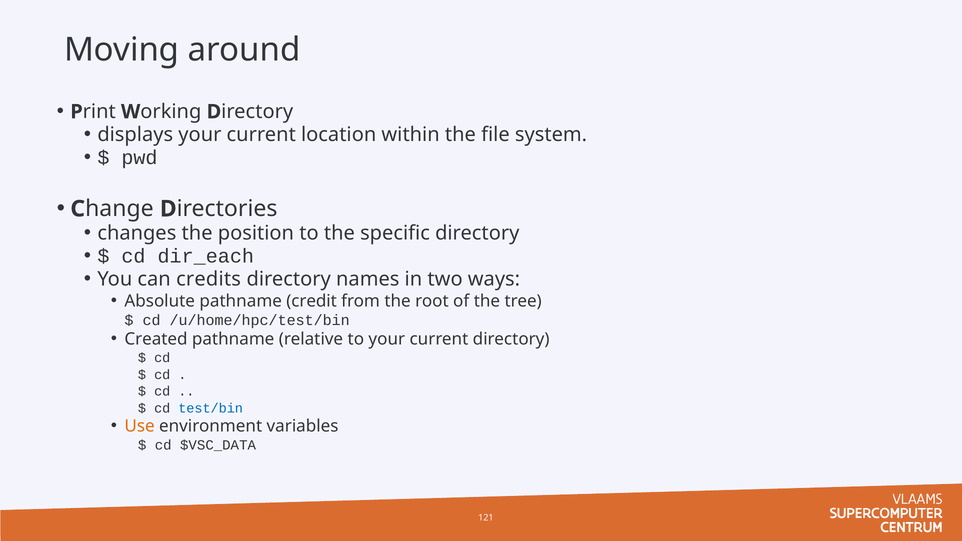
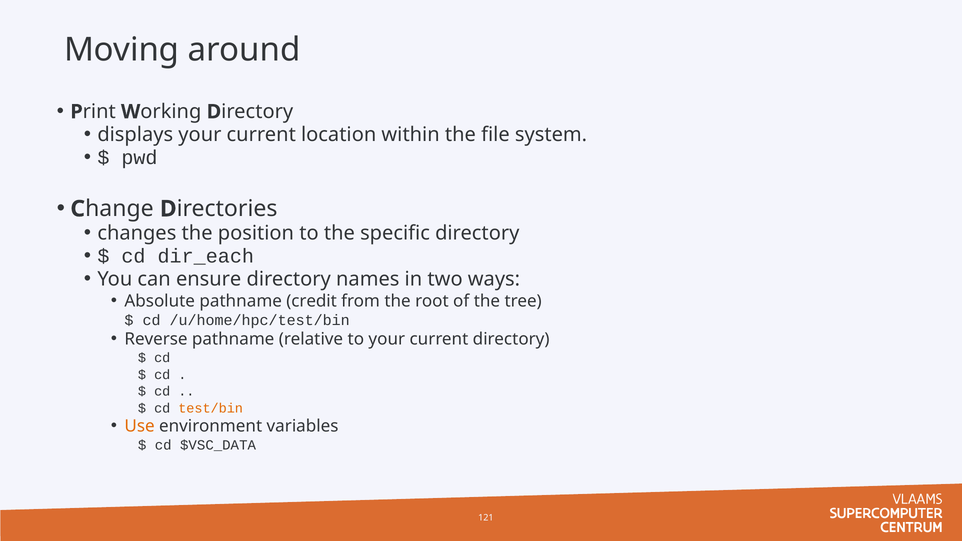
credits: credits -> ensure (209, 279)
Created: Created -> Reverse (156, 339)
test/bin colour: blue -> orange (211, 408)
